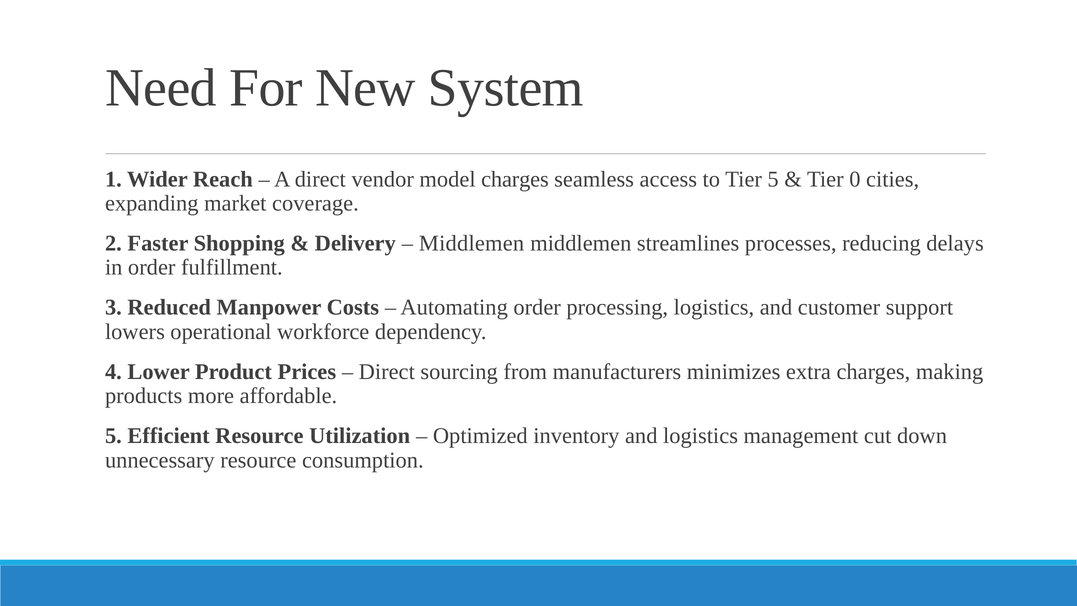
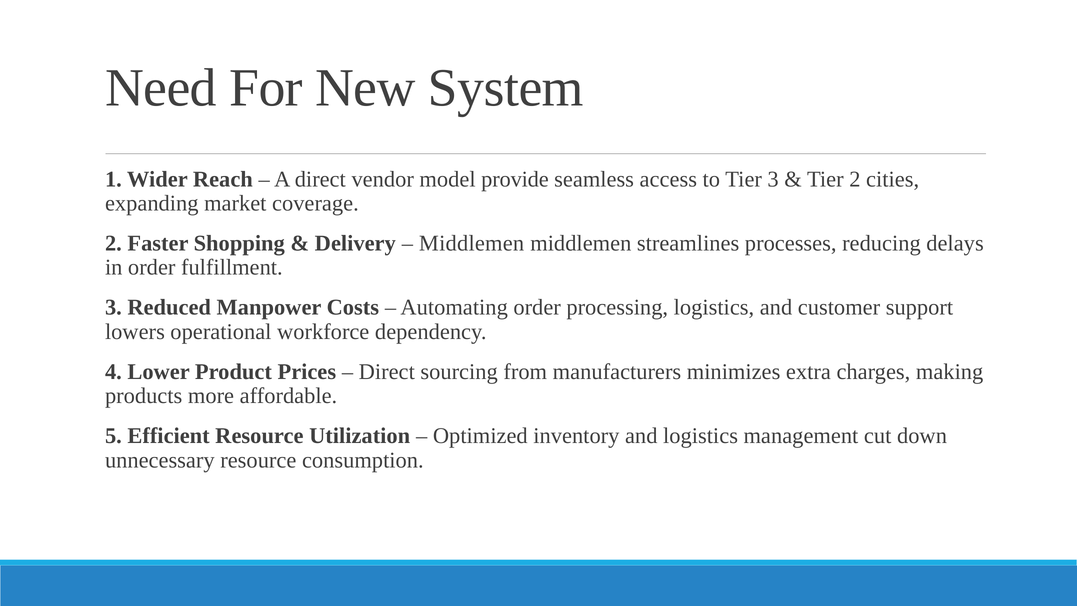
model charges: charges -> provide (515, 179)
Tier 5: 5 -> 3 (773, 179)
Tier 0: 0 -> 2 (855, 179)
